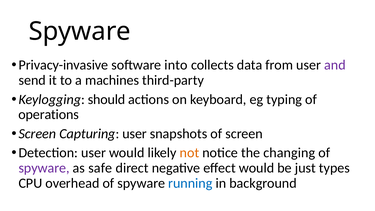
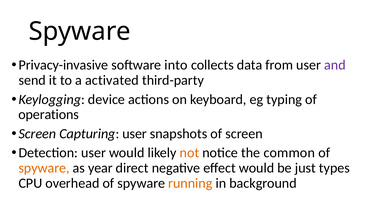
machines: machines -> activated (112, 80)
should: should -> device (106, 99)
changing: changing -> common (289, 153)
spyware colour: purple -> orange (44, 168)
safe: safe -> year (100, 168)
running colour: blue -> orange (190, 183)
